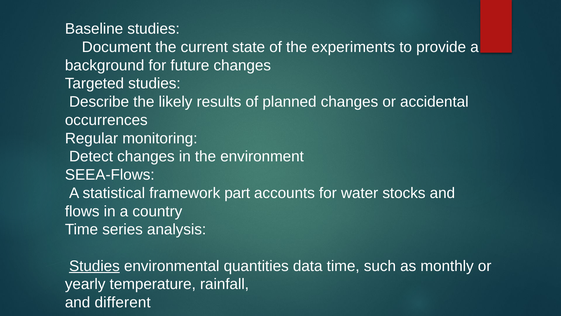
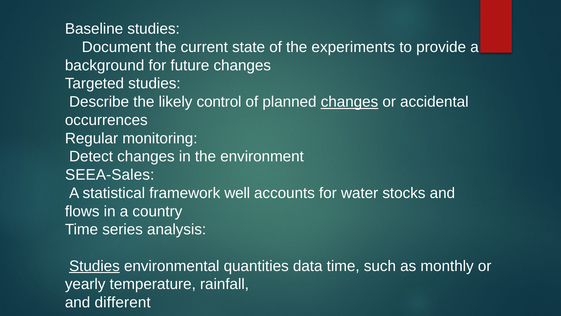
results: results -> control (219, 102)
changes underline: none -> present (349, 102)
SEEA-Flows: SEEA-Flows -> SEEA-Sales (110, 175)
part: part -> well (237, 193)
